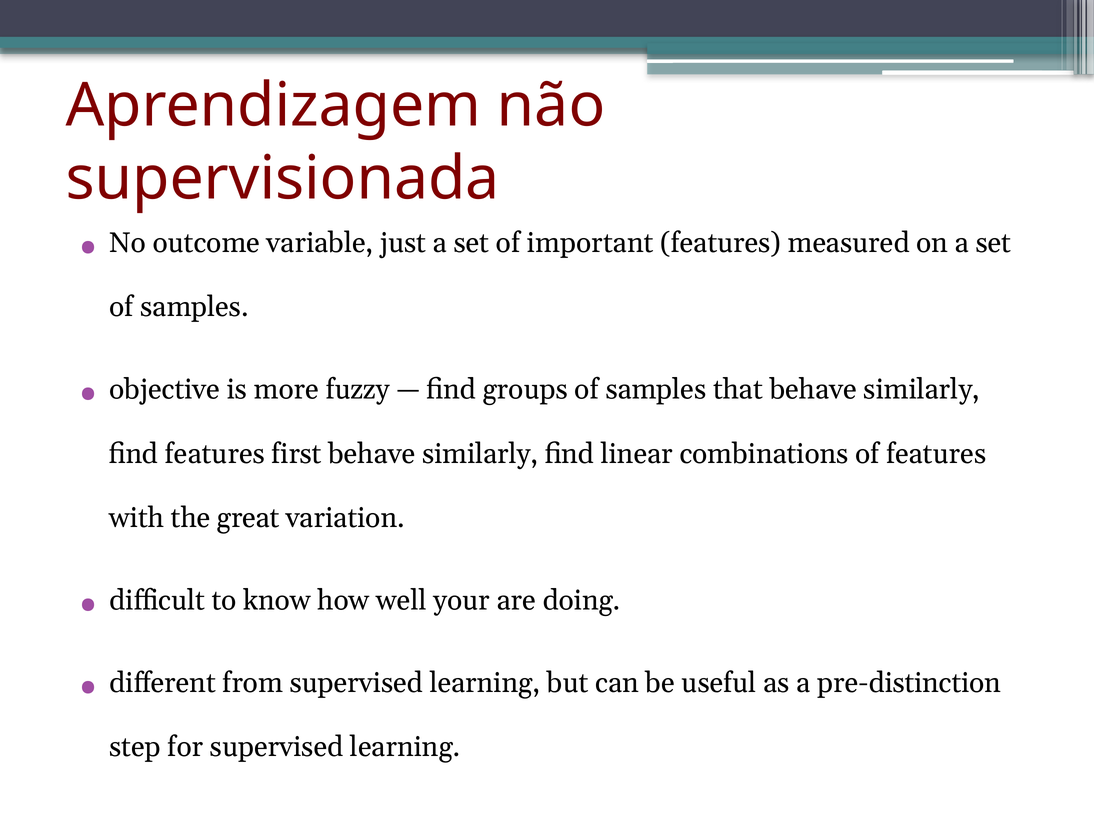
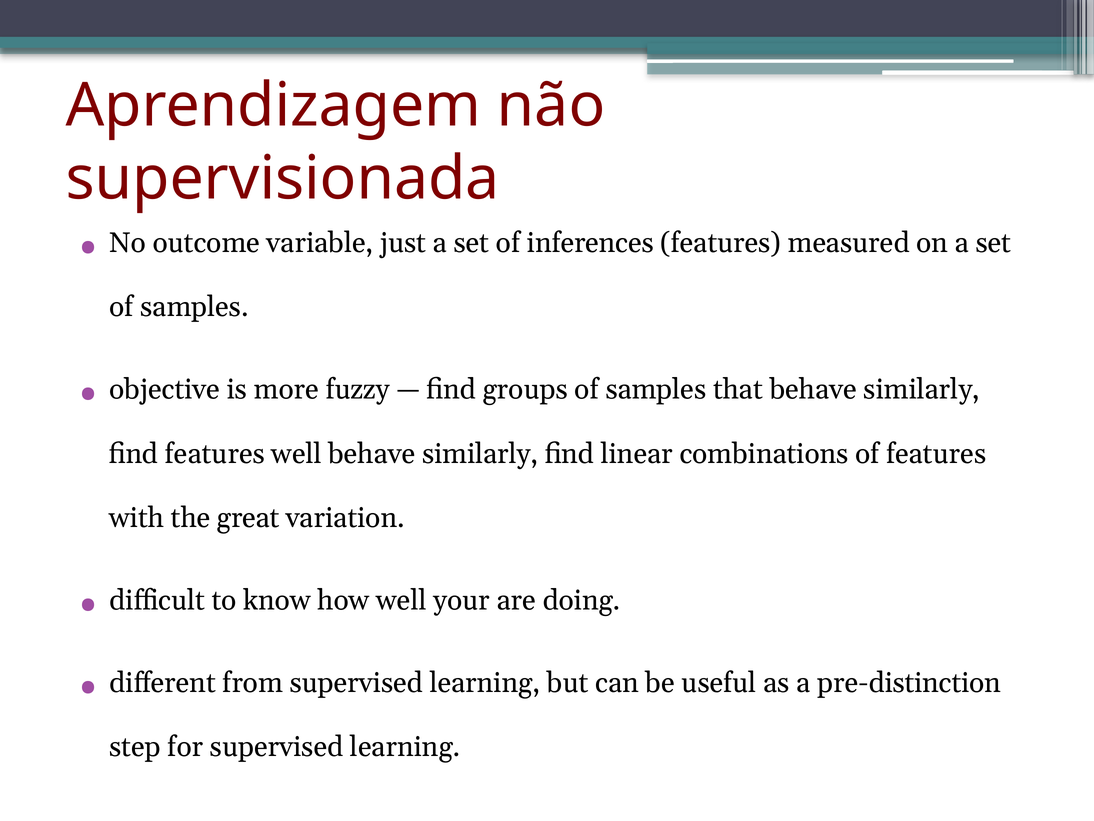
important: important -> inferences (590, 243)
features first: first -> well (297, 453)
